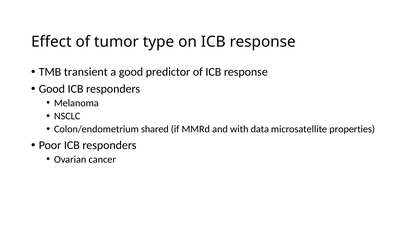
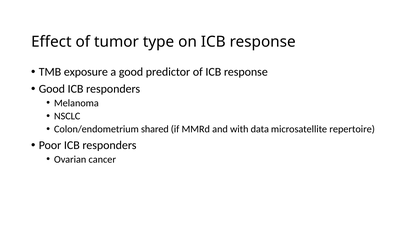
transient: transient -> exposure (86, 72)
properties: properties -> repertoire (352, 130)
